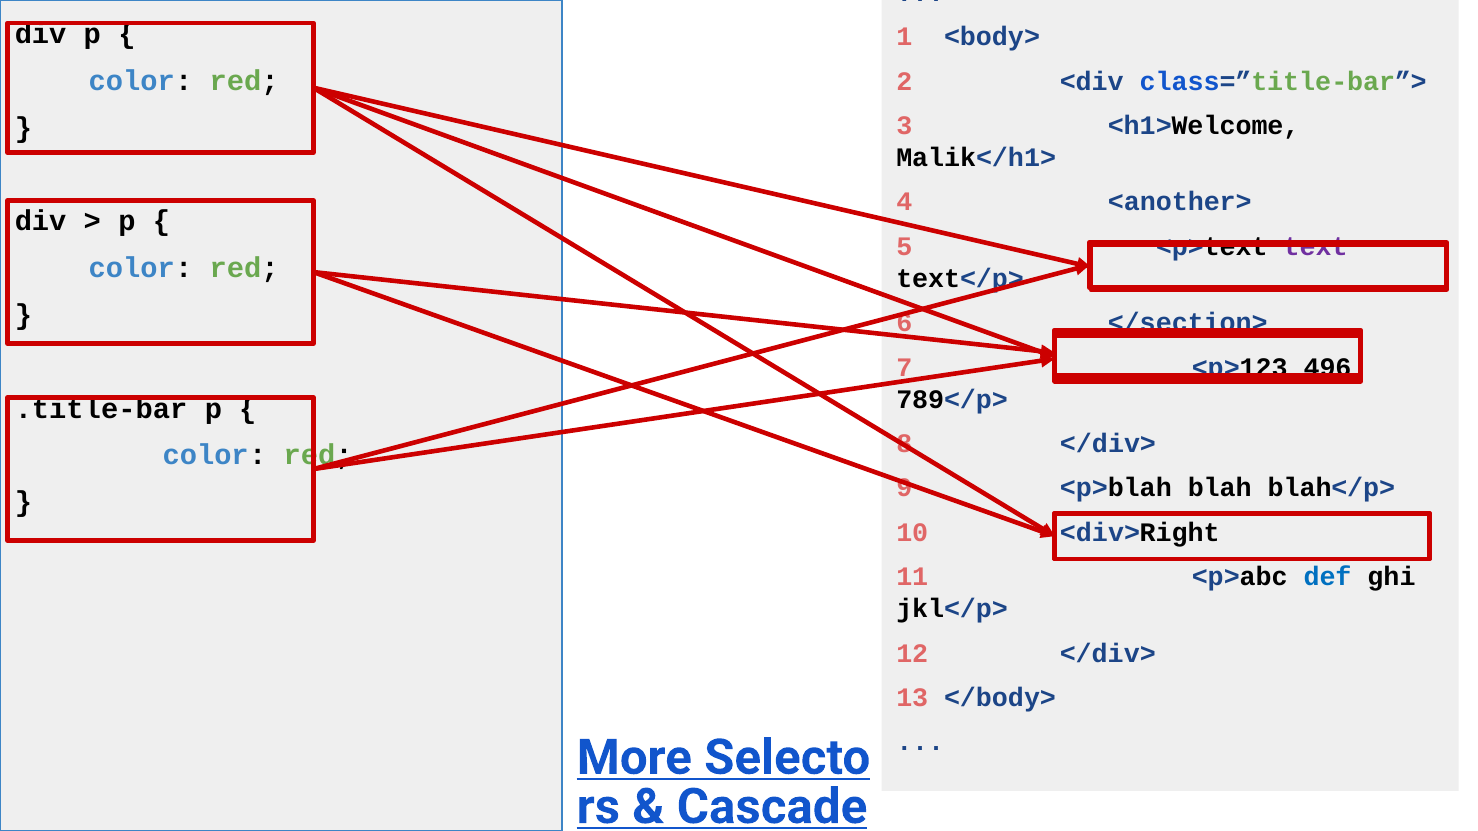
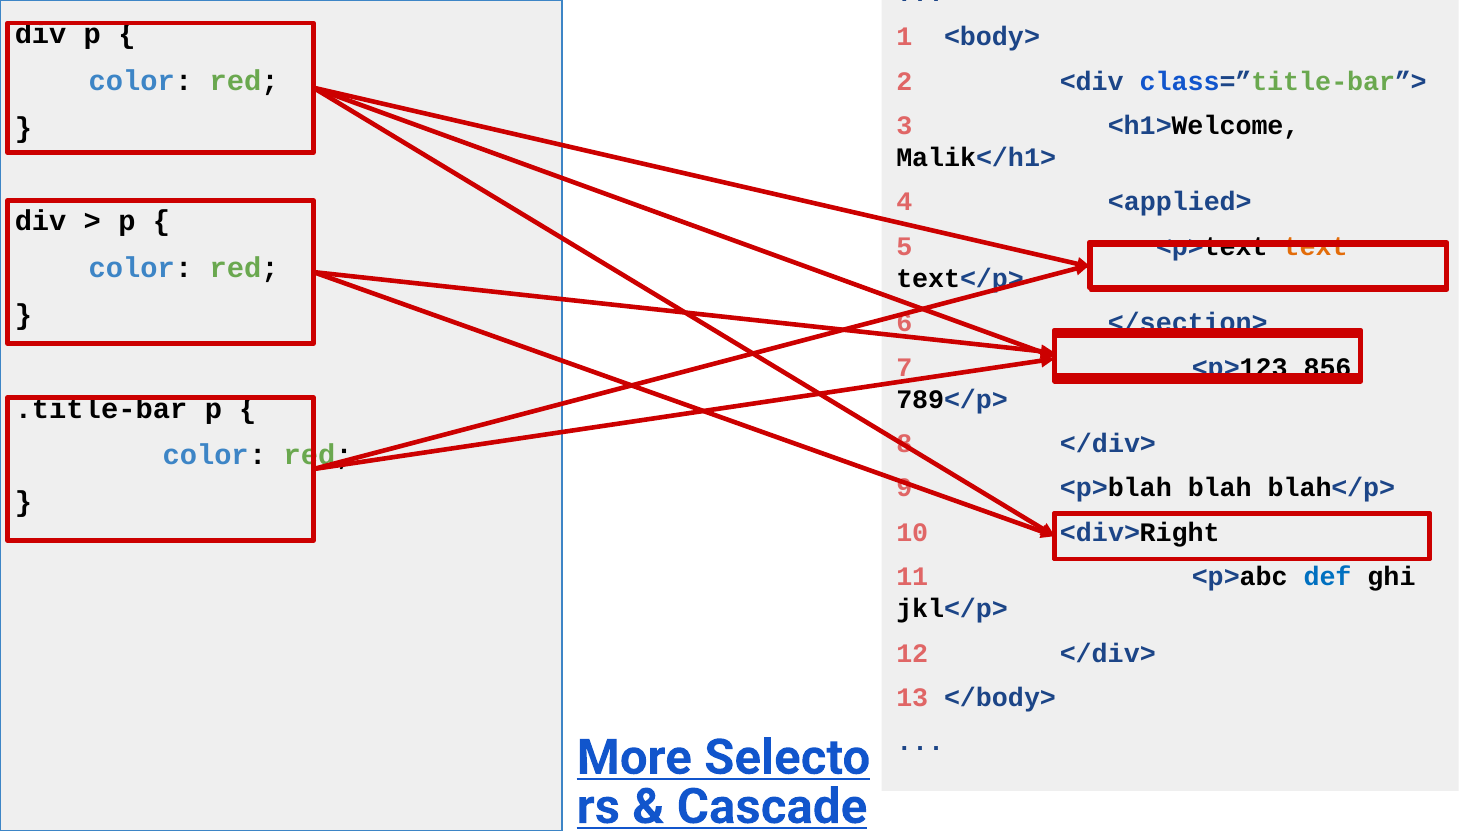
<another>: <another> -> <applied> (1180, 202)
text colour: purple -> orange (1316, 247)
496: 496 -> 856 (1328, 367)
